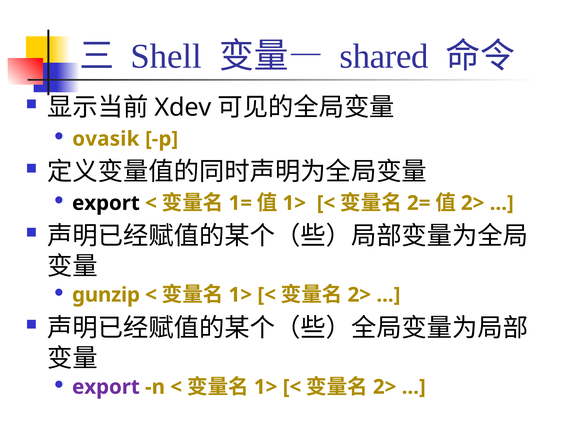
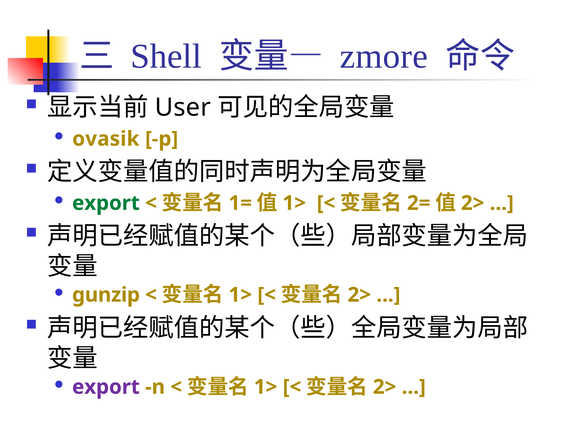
shared: shared -> zmore (384, 56)
Xdev: Xdev -> User (183, 108)
export colour: black -> green (106, 203)
